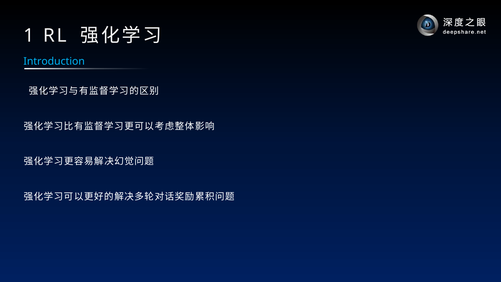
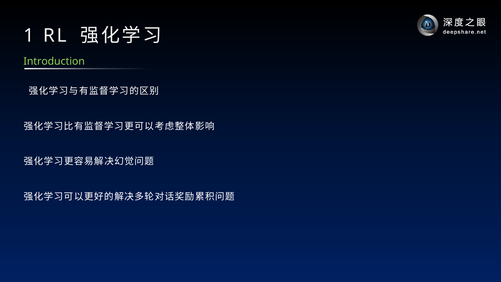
Introduction colour: light blue -> light green (54, 61)
